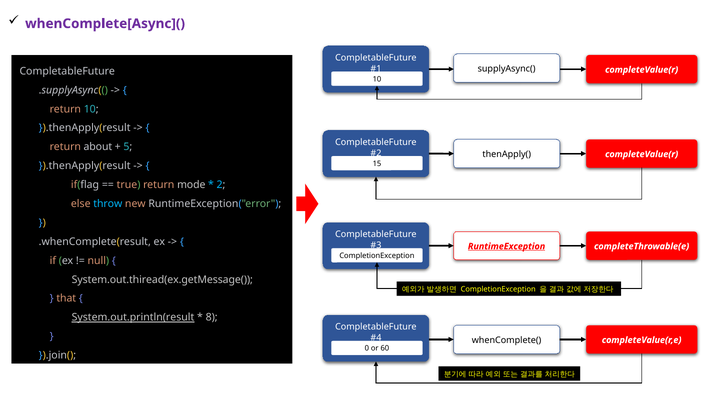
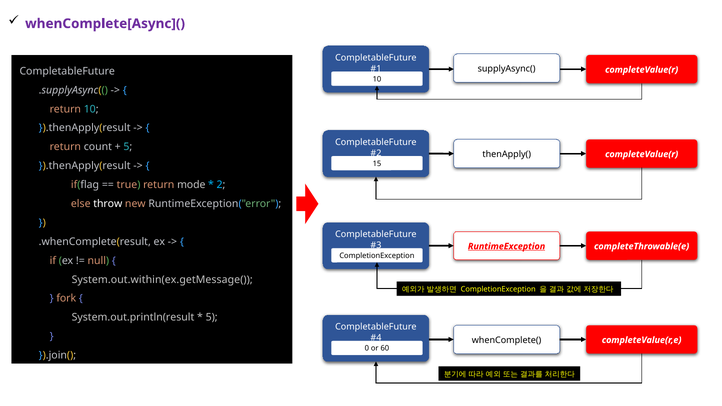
about: about -> count (98, 147)
throw colour: light blue -> white (108, 204)
System.out.thiread(ex.getMessage(: System.out.thiread(ex.getMessage( -> System.out.within(ex.getMessage( (162, 280)
that: that -> fork (66, 299)
System.out.println(result underline: present -> none (133, 318)
8: 8 -> 5 (212, 318)
